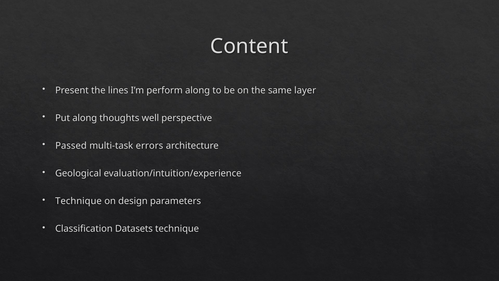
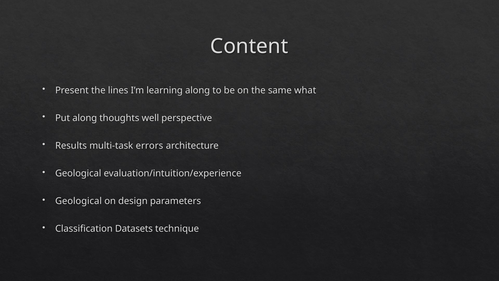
perform: perform -> learning (165, 90)
layer: layer -> what (305, 90)
Passed: Passed -> Results (71, 146)
Technique: Technique -> Geological (79, 201)
